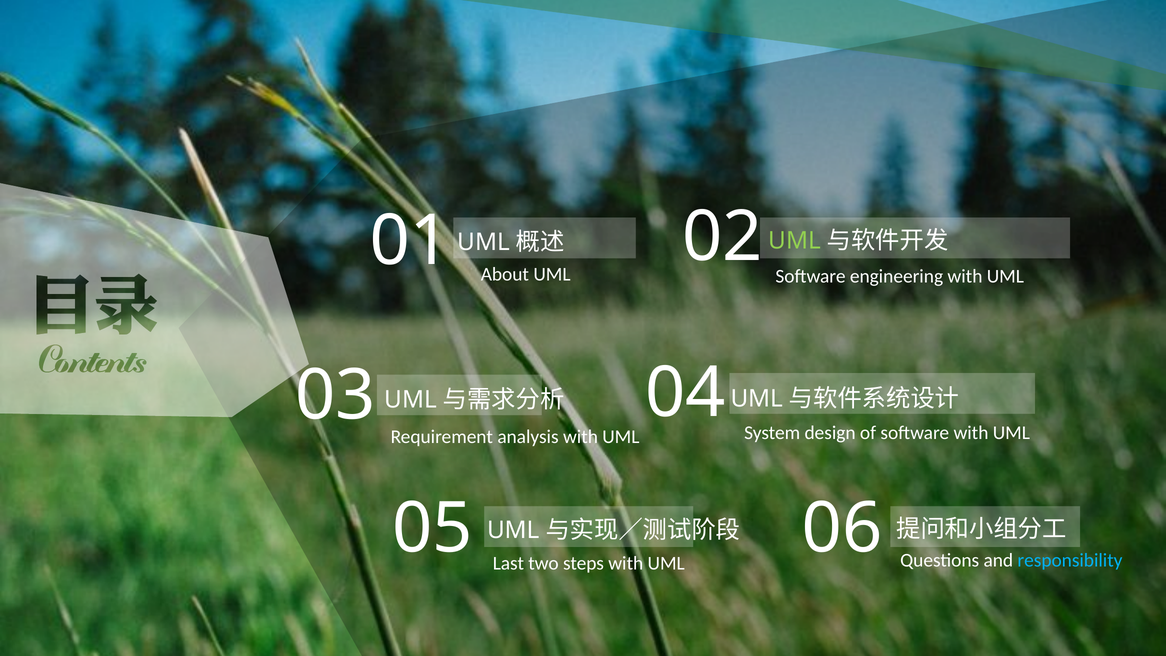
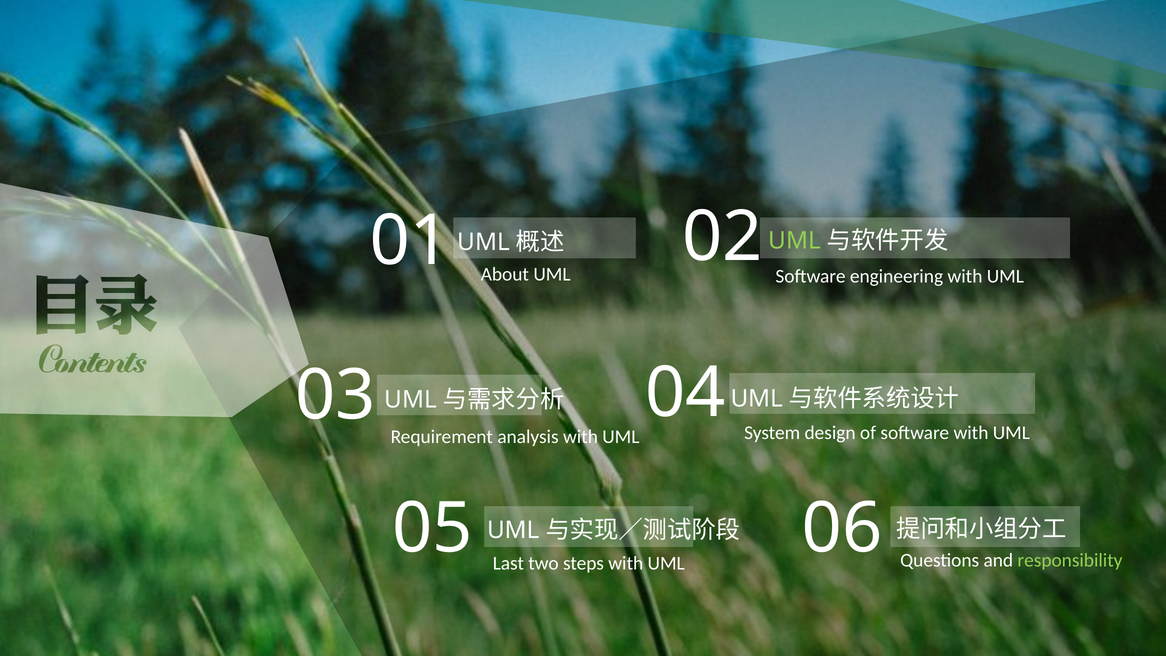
responsibility colour: light blue -> light green (1070, 560)
